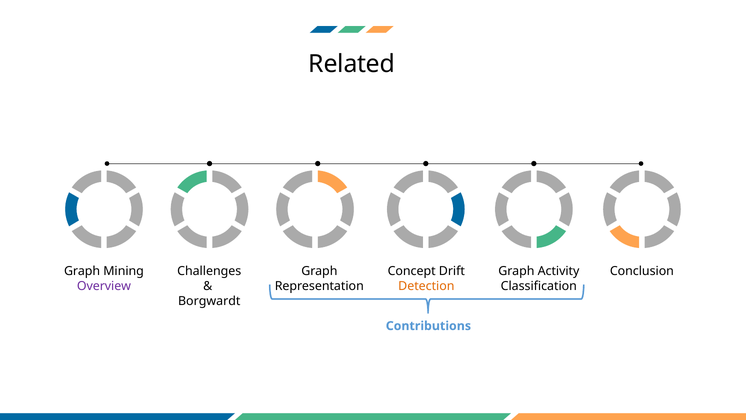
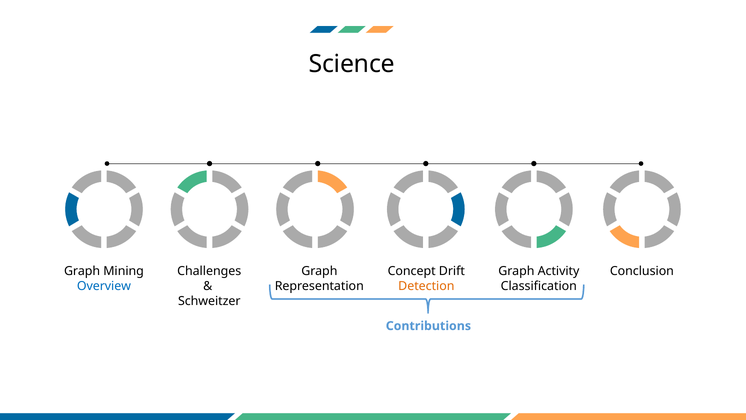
Related: Related -> Science (352, 64)
Overview colour: purple -> blue (104, 286)
Borgwardt: Borgwardt -> Schweitzer (209, 301)
